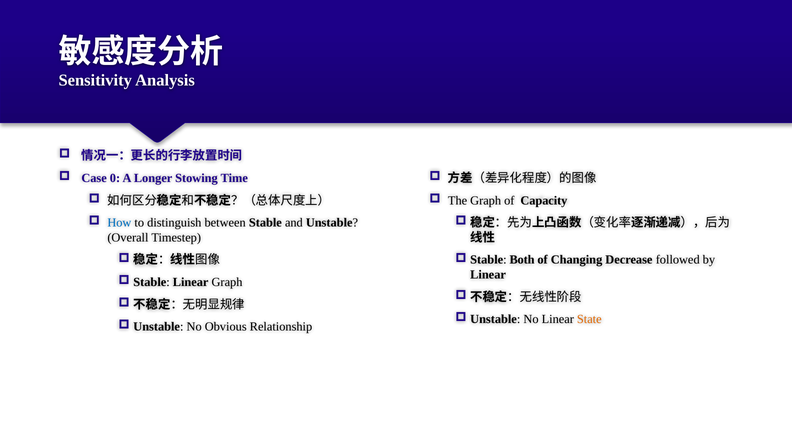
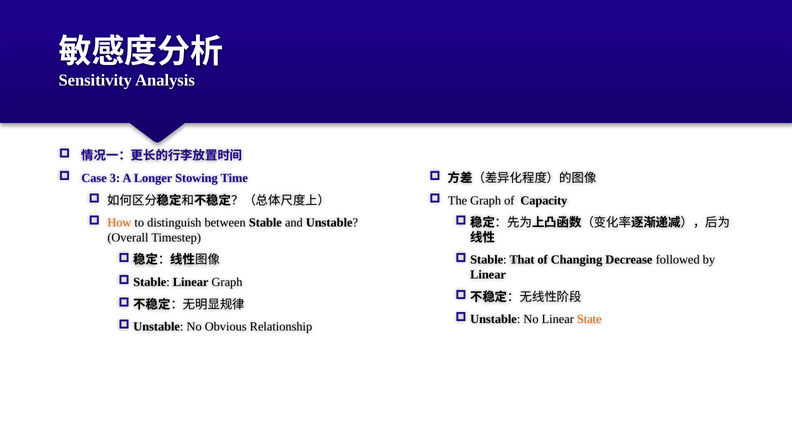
0: 0 -> 3 (115, 178)
How colour: blue -> orange (119, 222)
Both: Both -> That (522, 260)
